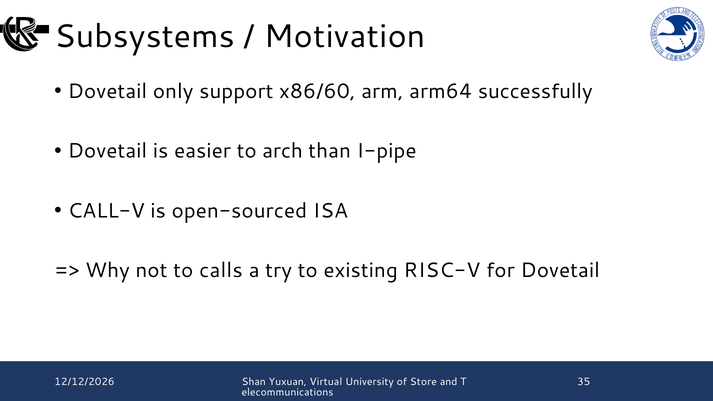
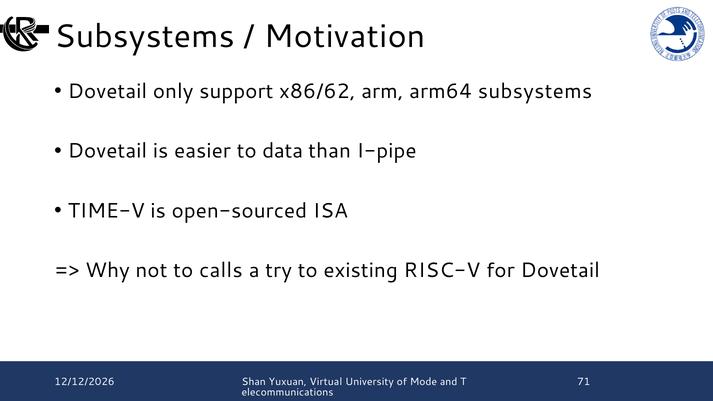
x86/60: x86/60 -> x86/62 (317, 91)
arm64 successfully: successfully -> subsystems (535, 91)
arch: arch -> data (283, 151)
CALL-V: CALL-V -> TIME-V (106, 211)
Store: Store -> Mode (423, 382)
35: 35 -> 71 (584, 382)
